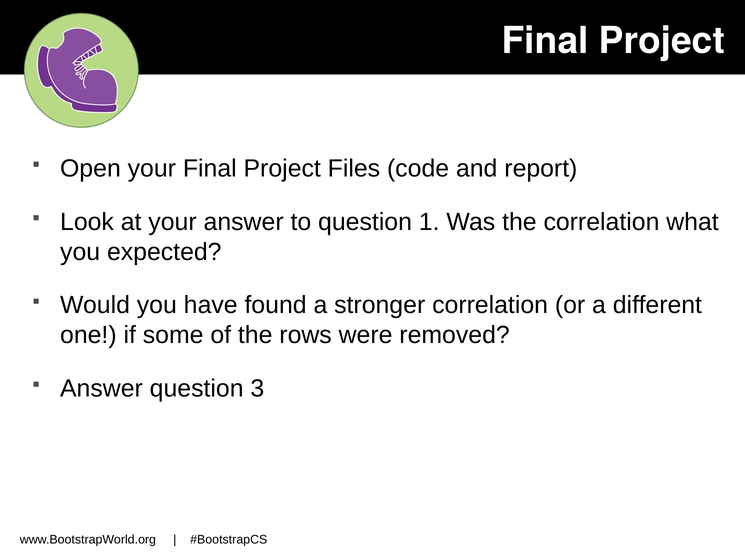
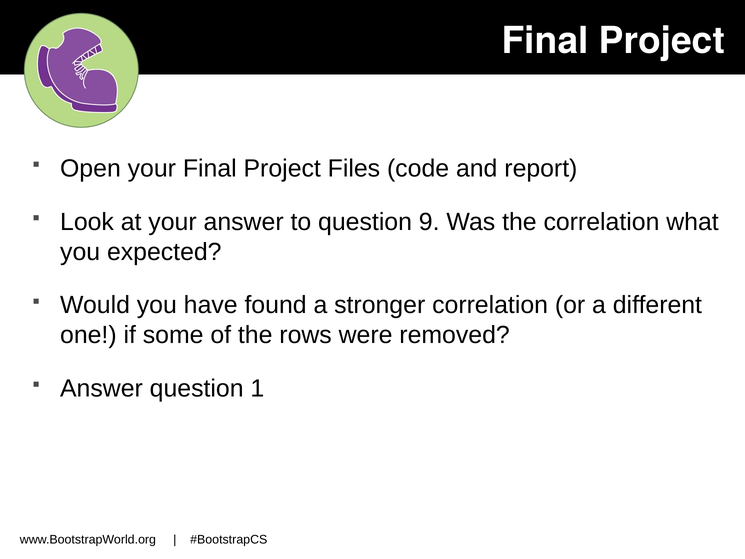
1: 1 -> 9 (429, 222)
3: 3 -> 1 (257, 388)
